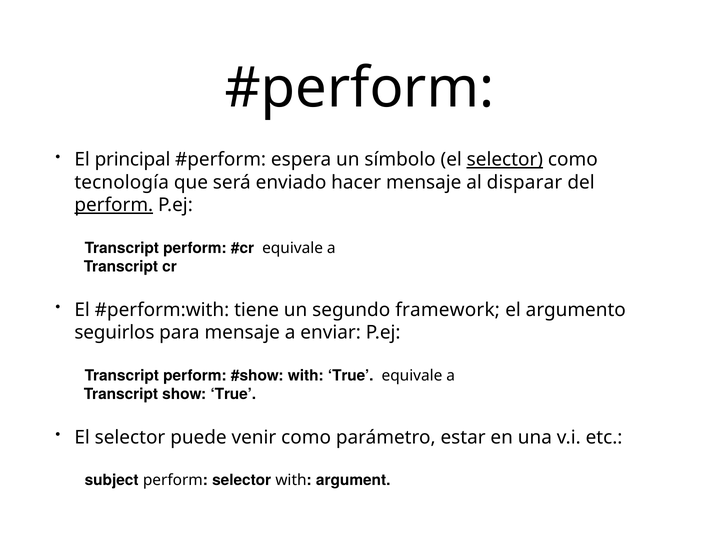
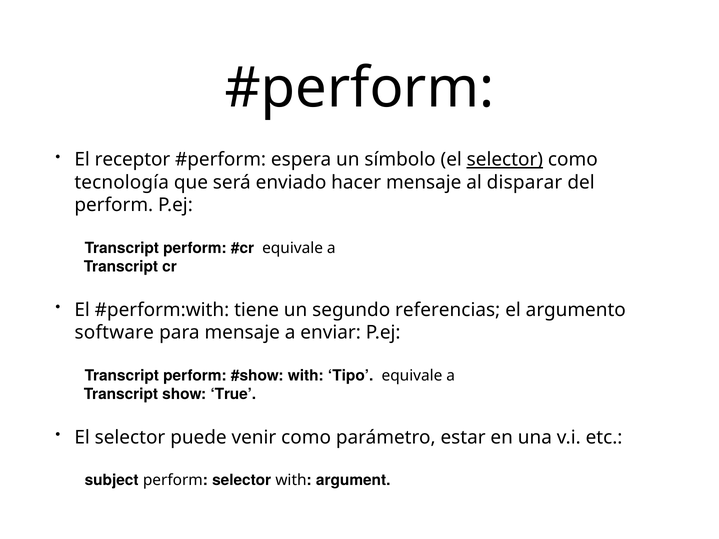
principal: principal -> receptor (132, 160)
perform underline: present -> none (114, 205)
framework: framework -> referencias (448, 310)
seguirlos: seguirlos -> software (114, 333)
with True: True -> Tipo (351, 376)
